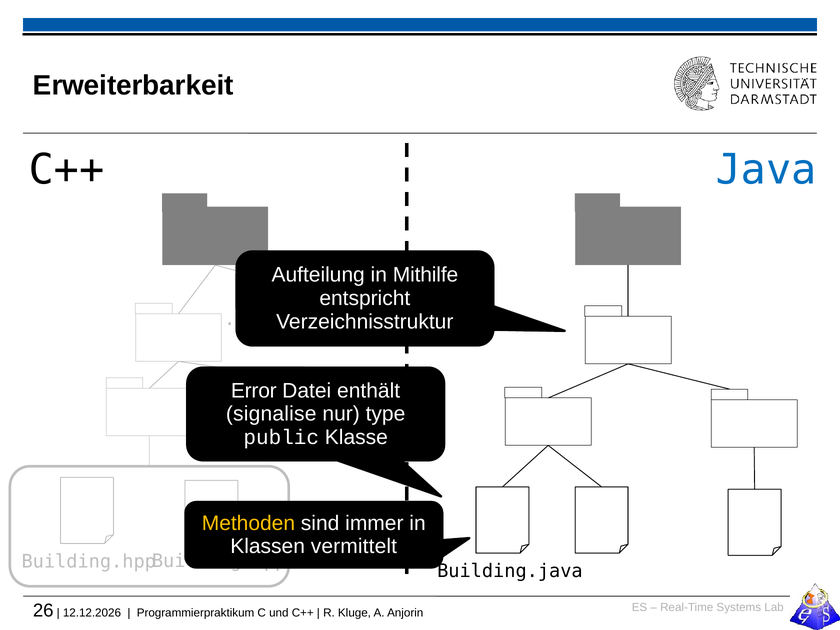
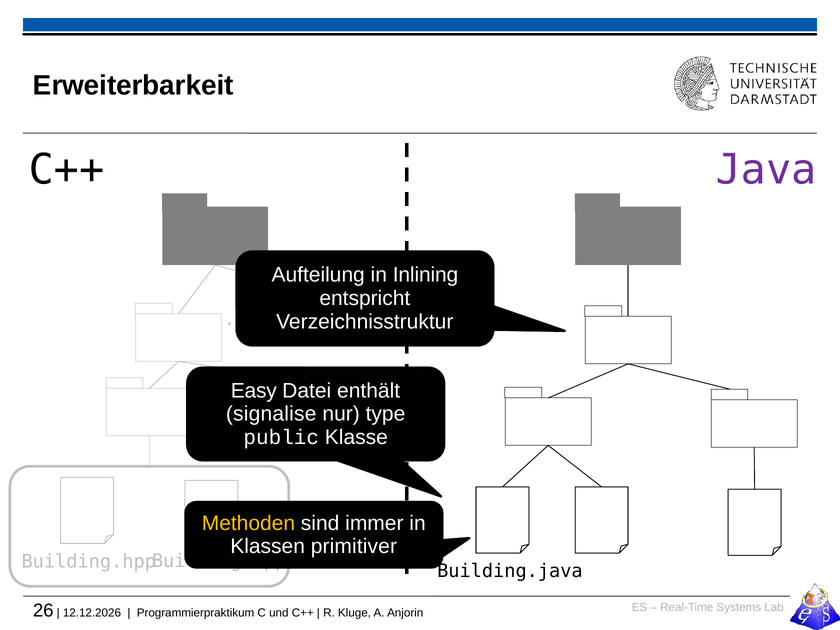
Java colour: blue -> purple (766, 170)
Mithilfe: Mithilfe -> Inlining (426, 275)
Error: Error -> Easy (254, 391)
vermittelt: vermittelt -> primitiver (354, 547)
